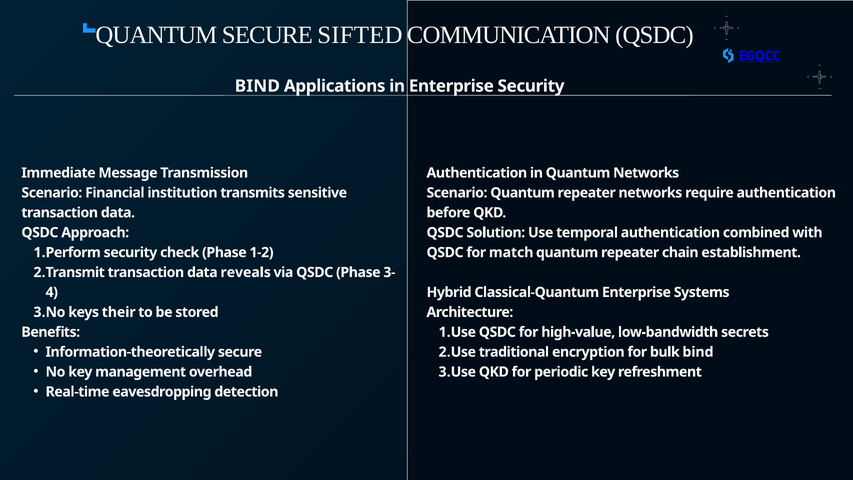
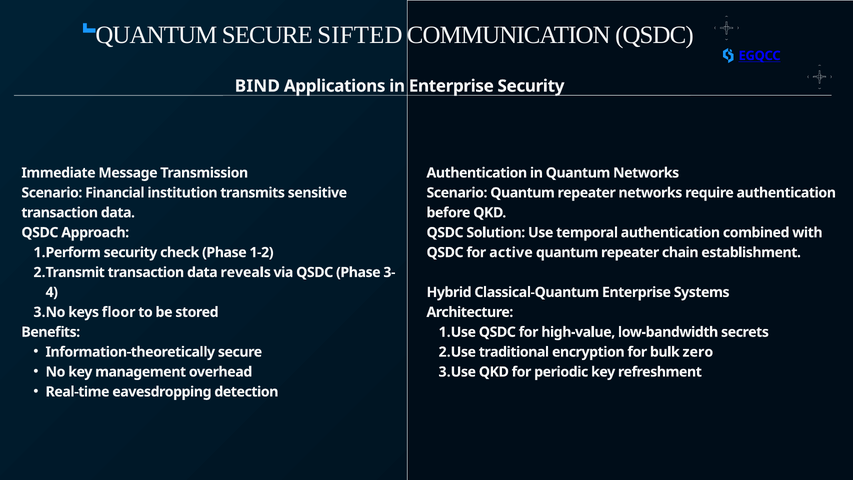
match: match -> active (511, 252)
their: their -> floor (119, 312)
bulk bind: bind -> zero (698, 352)
